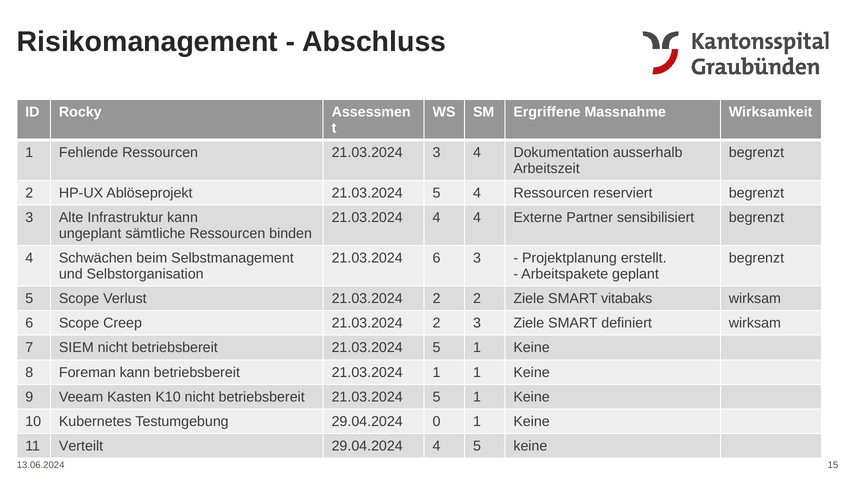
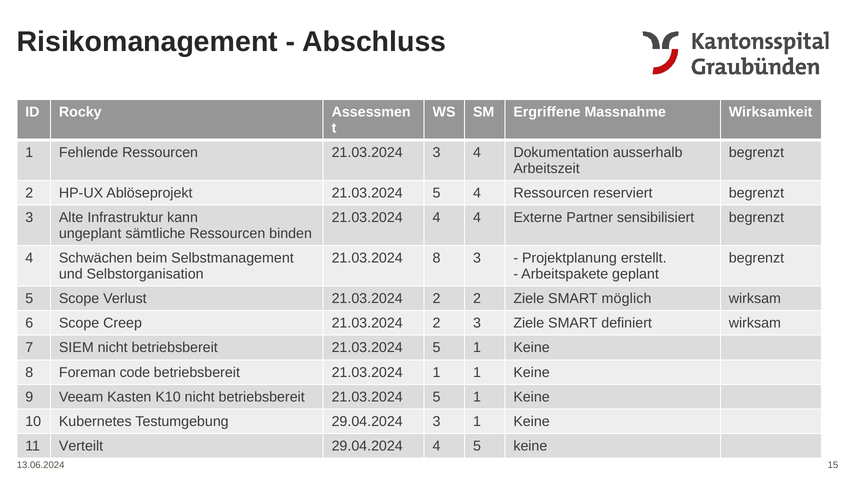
21.03.2024 6: 6 -> 8 (437, 258)
vitabaks: vitabaks -> möglich (627, 299)
Foreman kann: kann -> code (135, 372)
29.04.2024 0: 0 -> 3 (437, 421)
